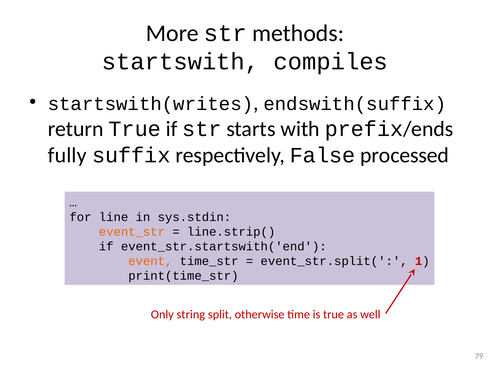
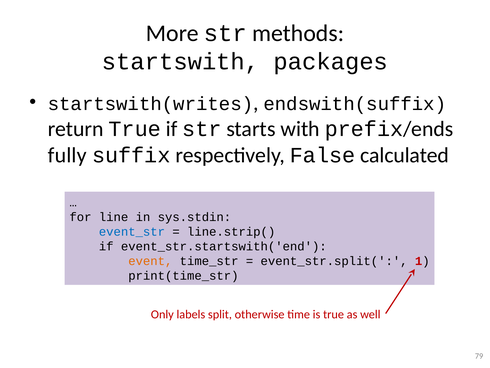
compiles: compiles -> packages (331, 62)
processed: processed -> calculated (405, 155)
event_str colour: orange -> blue (132, 231)
string: string -> labels (191, 314)
